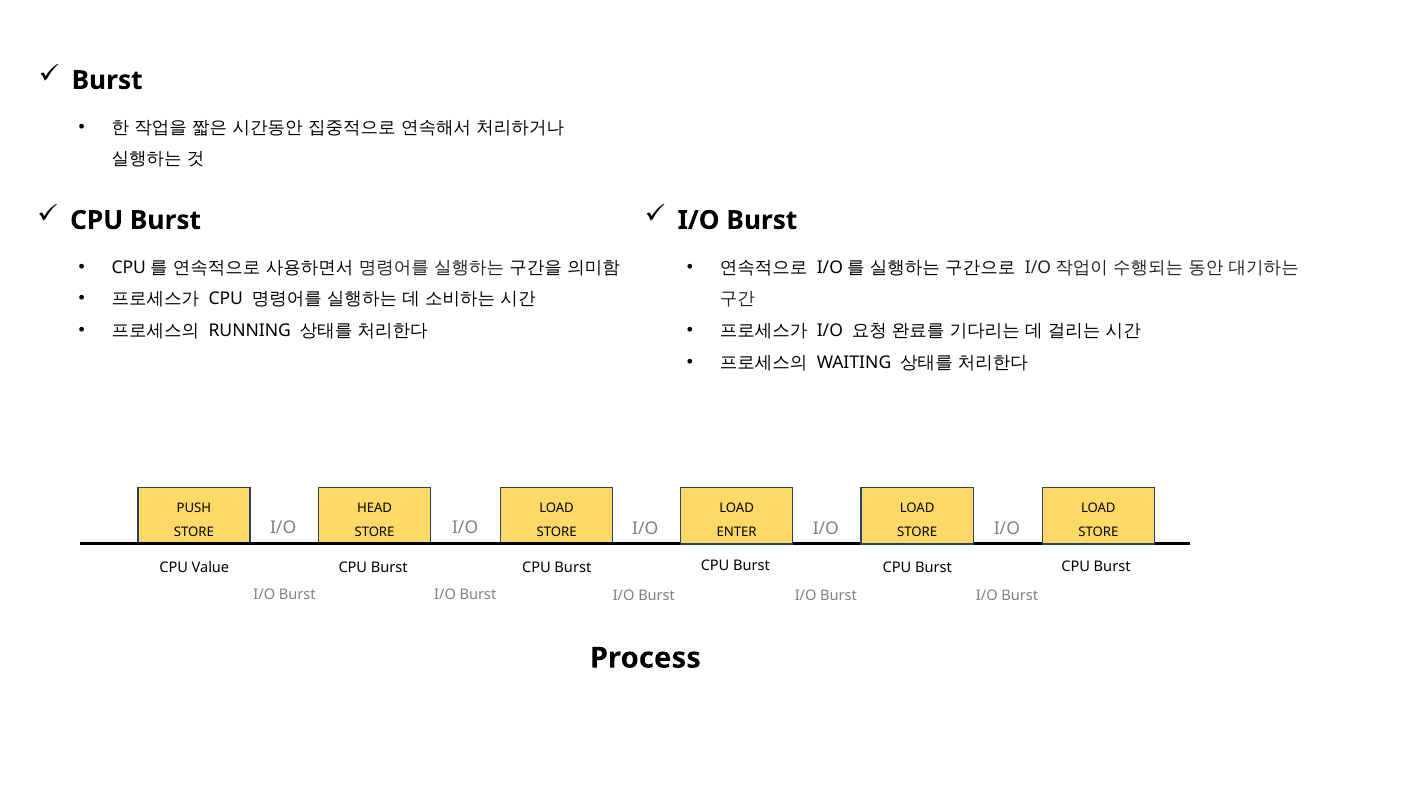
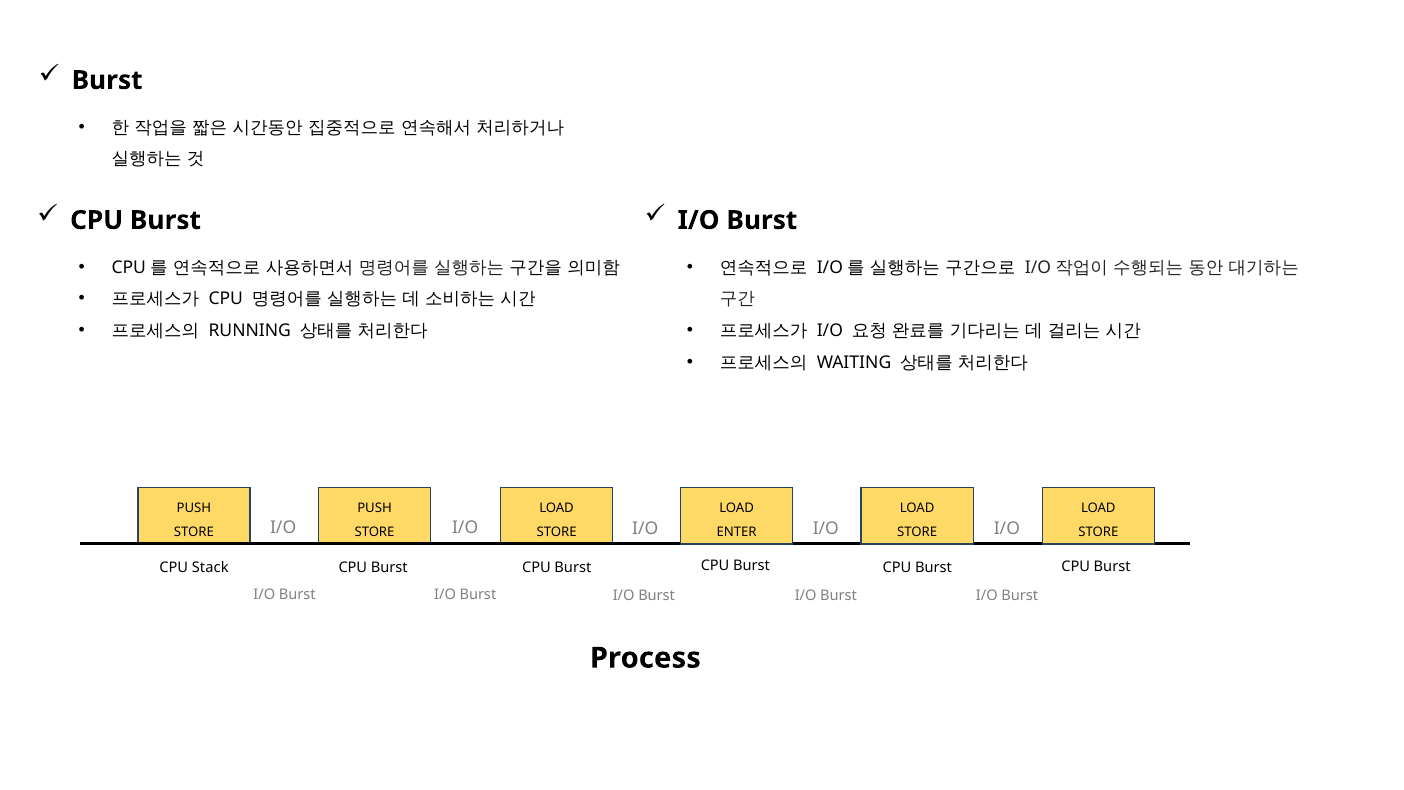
HEAD: HEAD -> PUSH (375, 508)
Value: Value -> Stack (210, 567)
